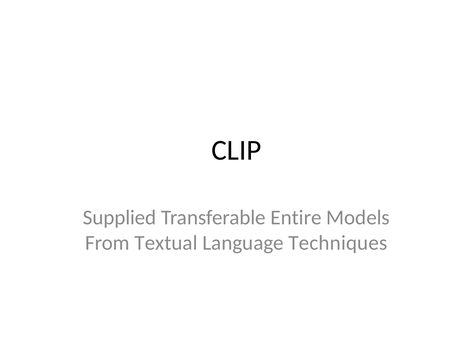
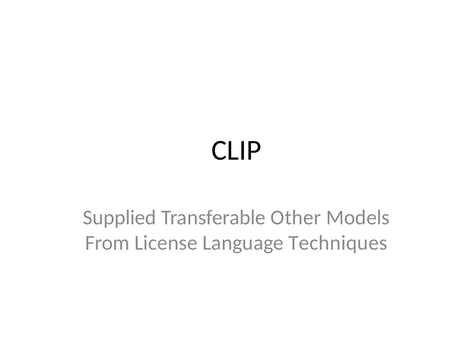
Entire: Entire -> Other (296, 217)
Textual: Textual -> License (166, 243)
